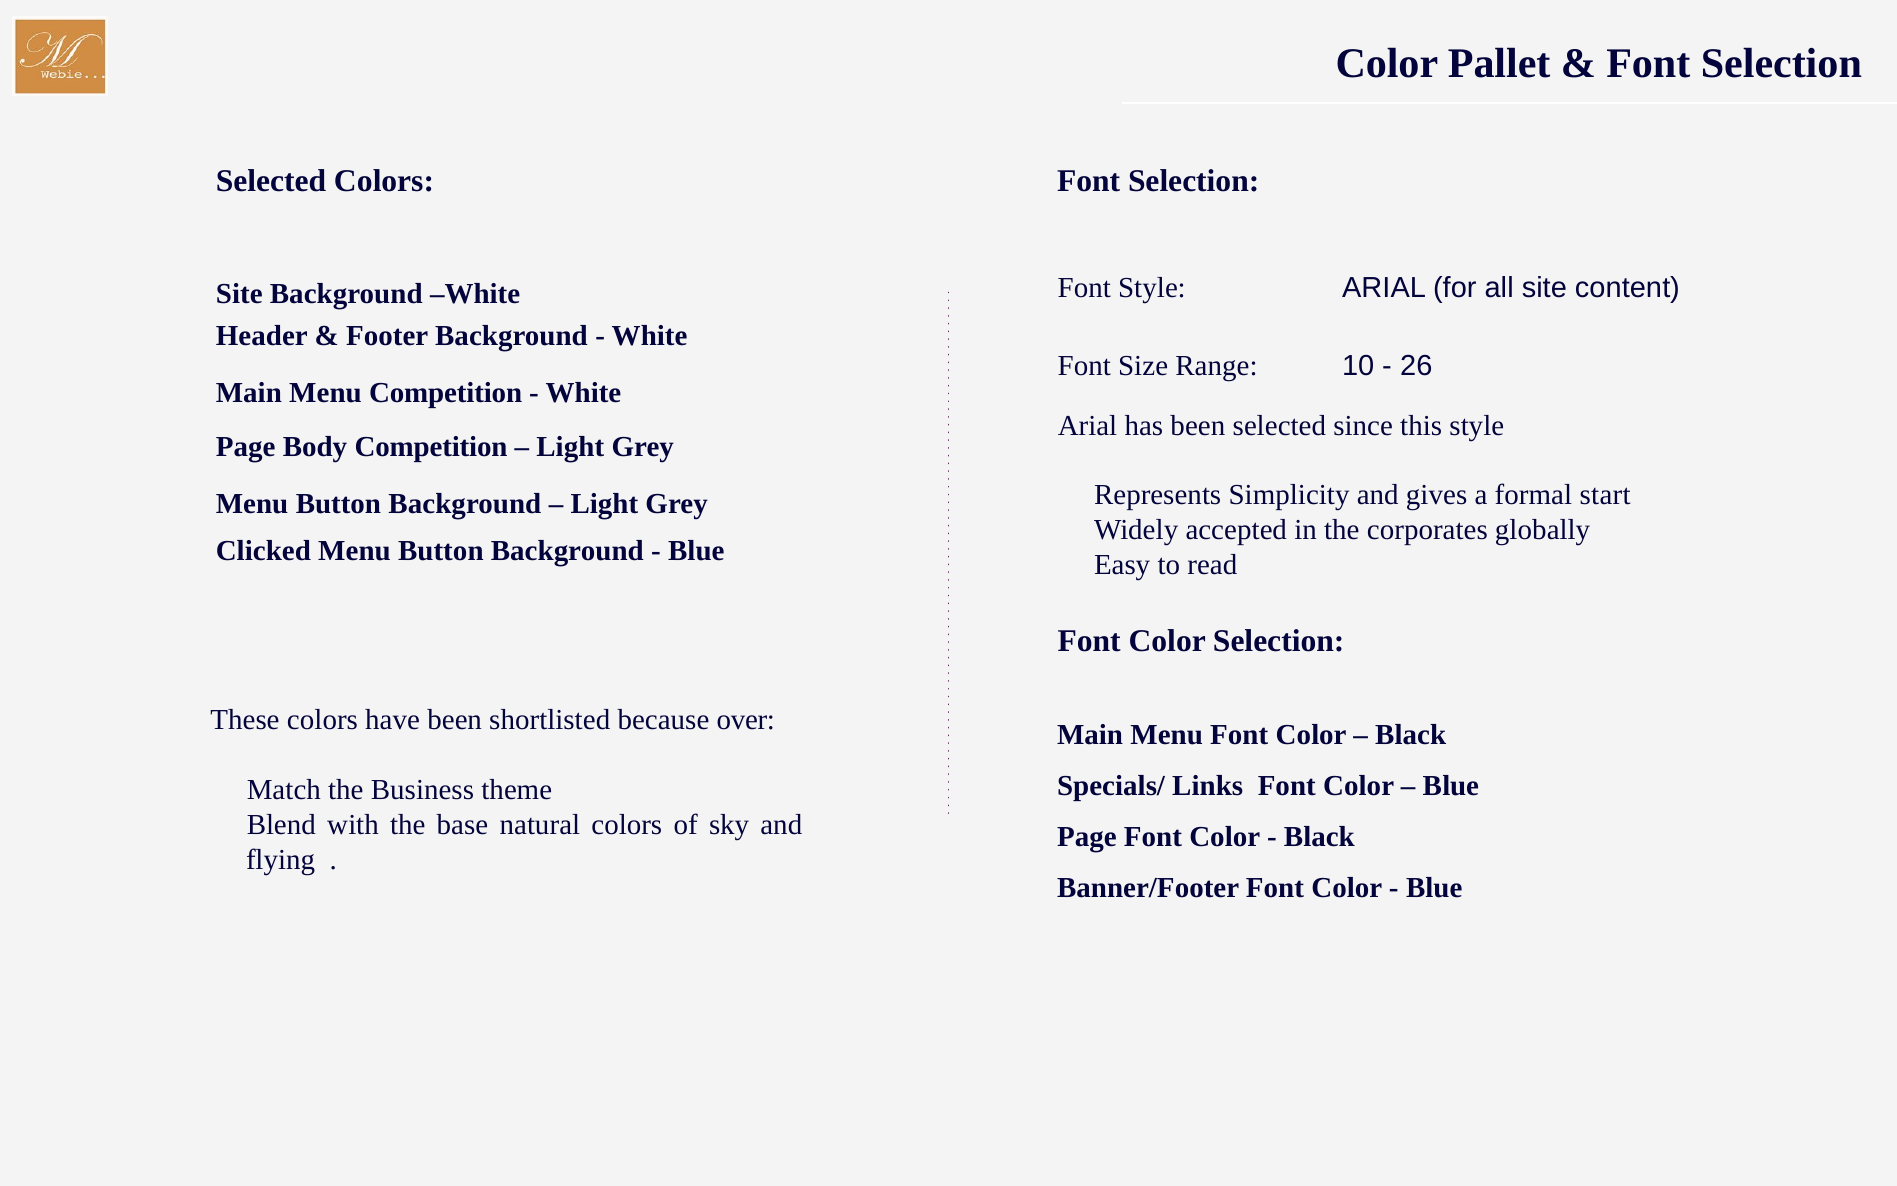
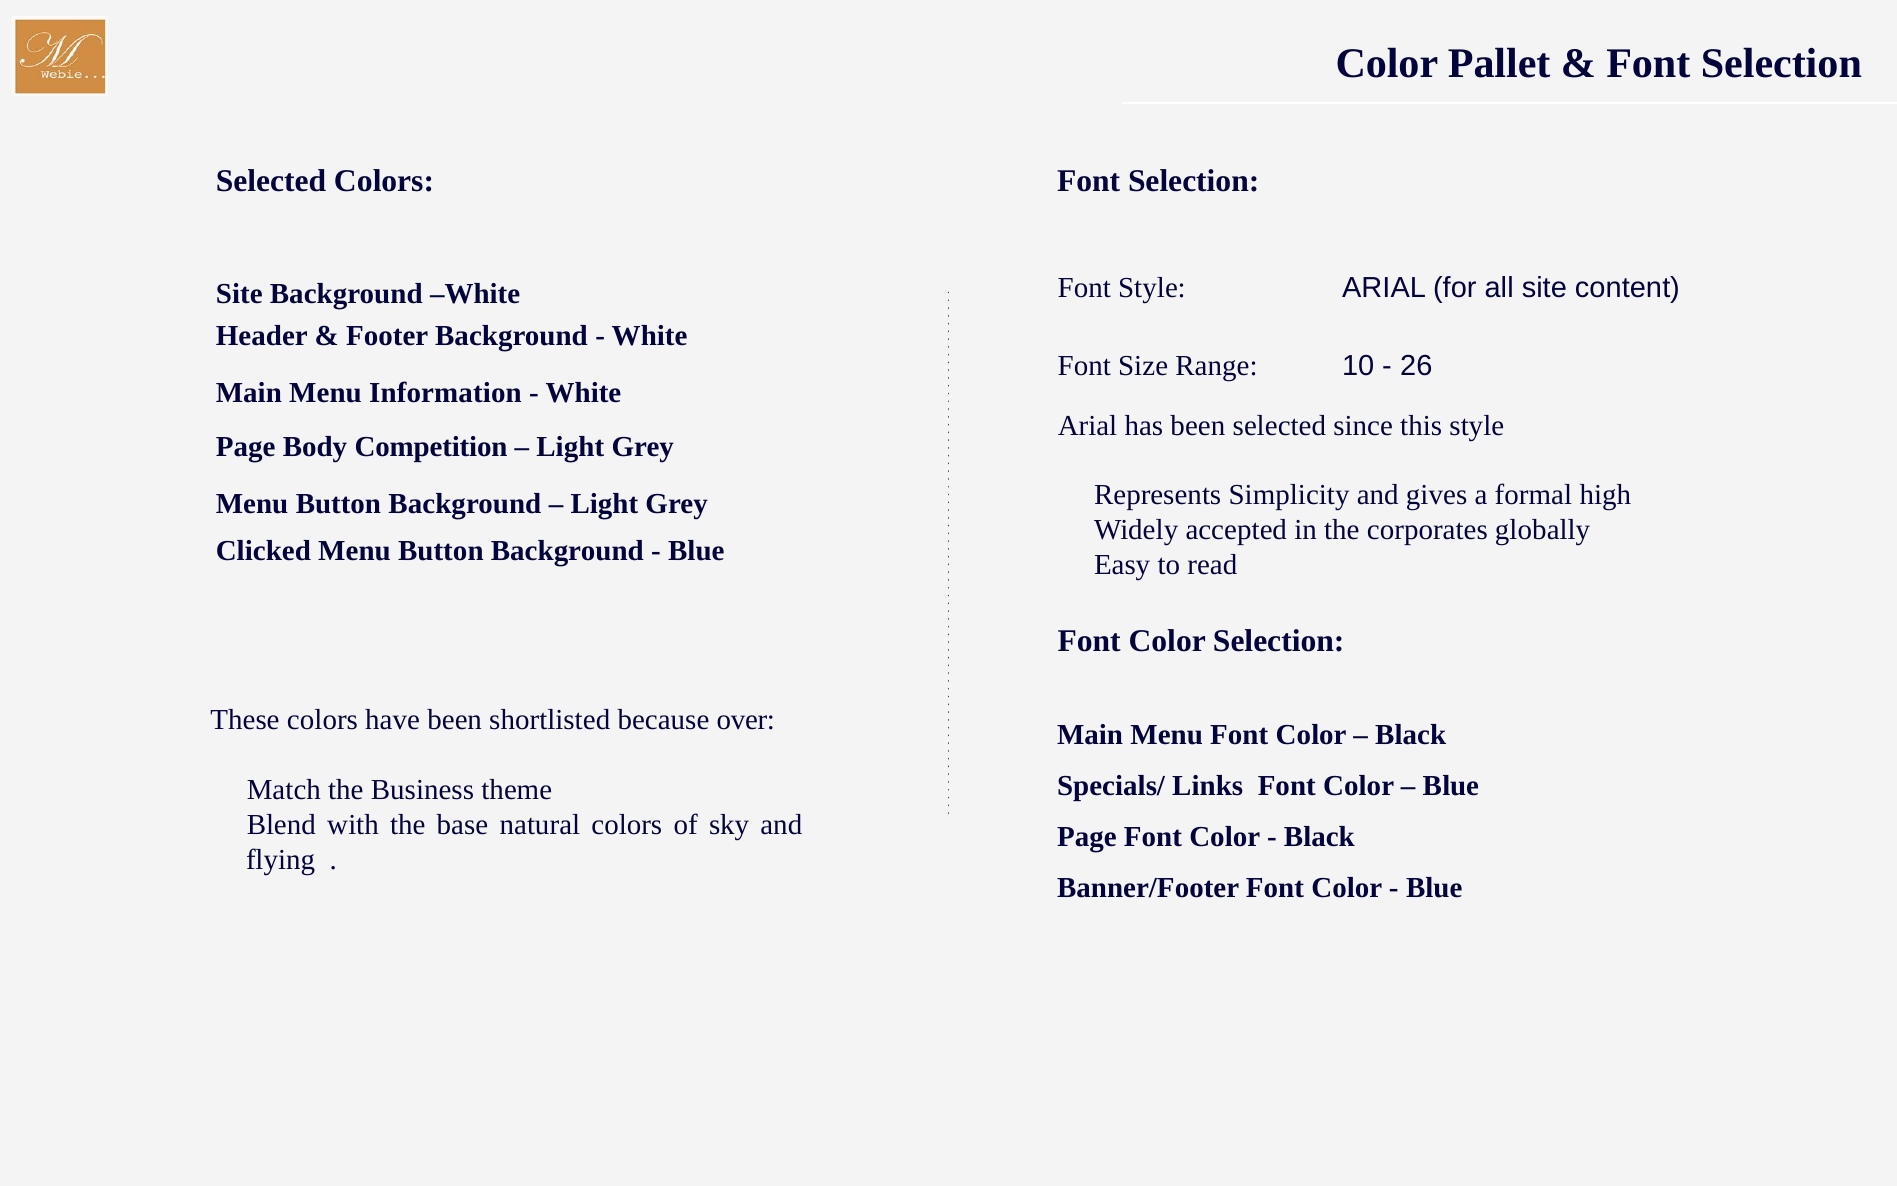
Menu Competition: Competition -> Information (445, 393)
start: start -> high (1605, 495)
